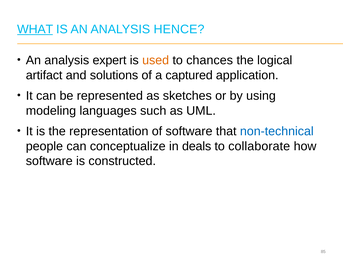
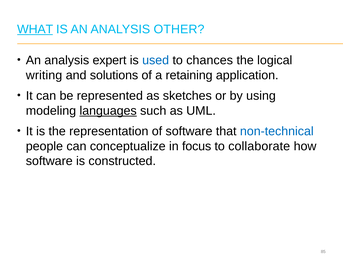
HENCE: HENCE -> OTHER (179, 29)
used colour: orange -> blue (156, 60)
artifact: artifact -> writing (44, 75)
captured: captured -> retaining (189, 75)
languages underline: none -> present (108, 110)
deals: deals -> focus (197, 146)
